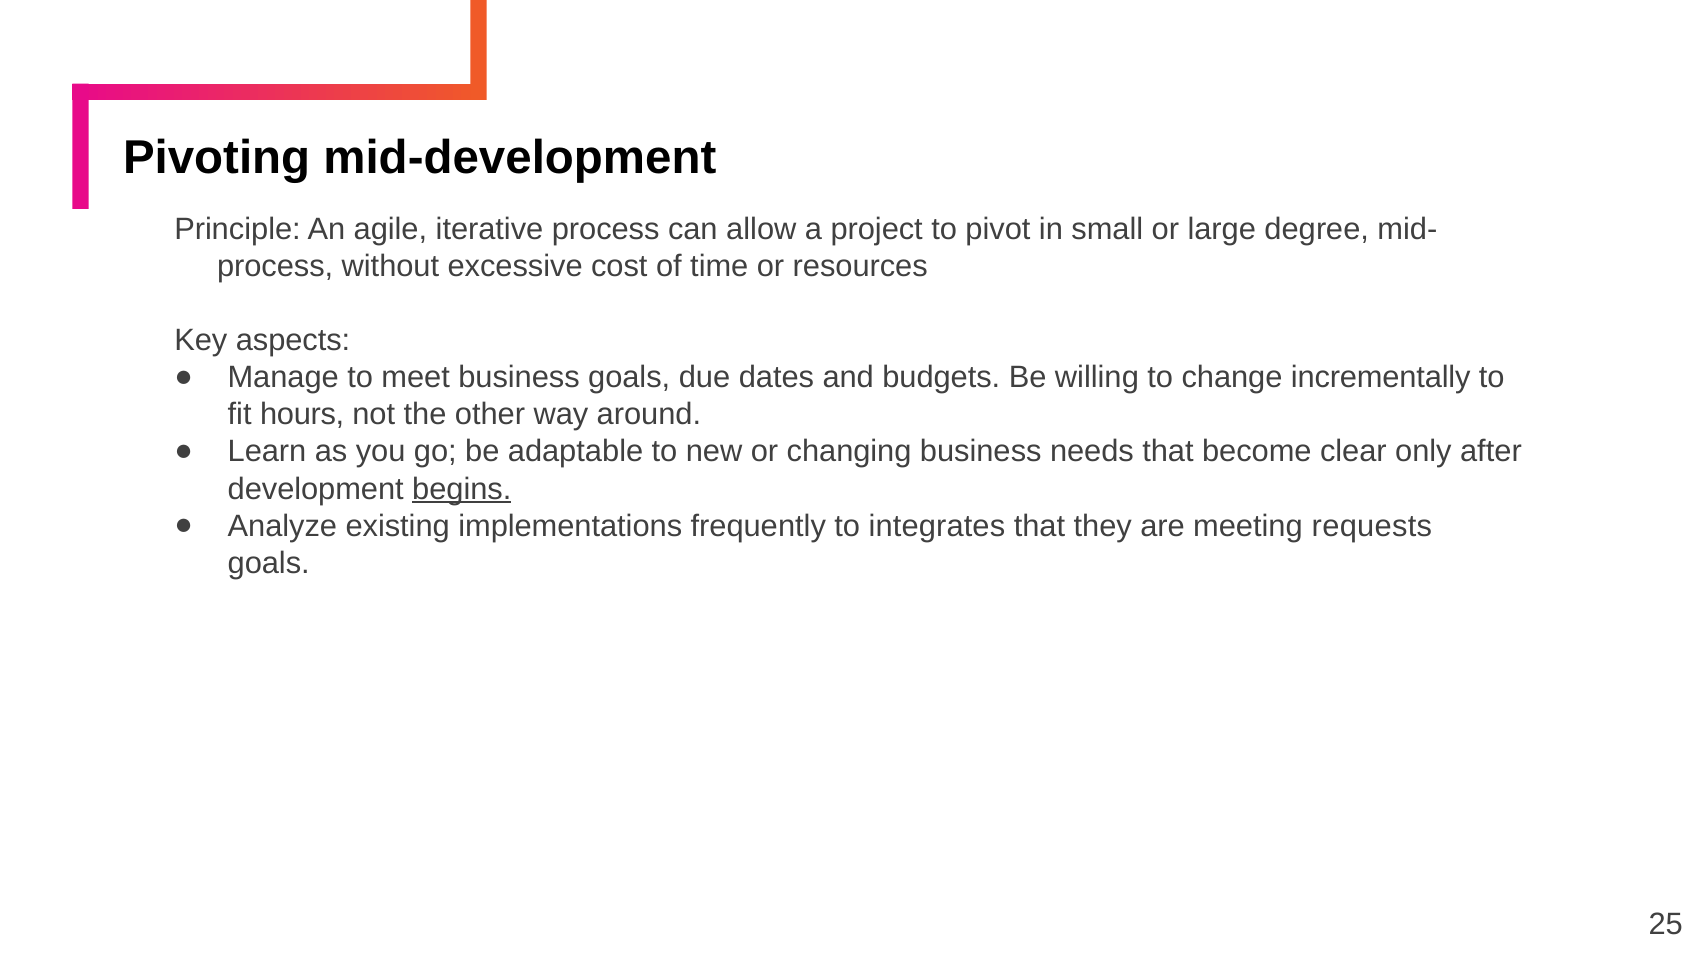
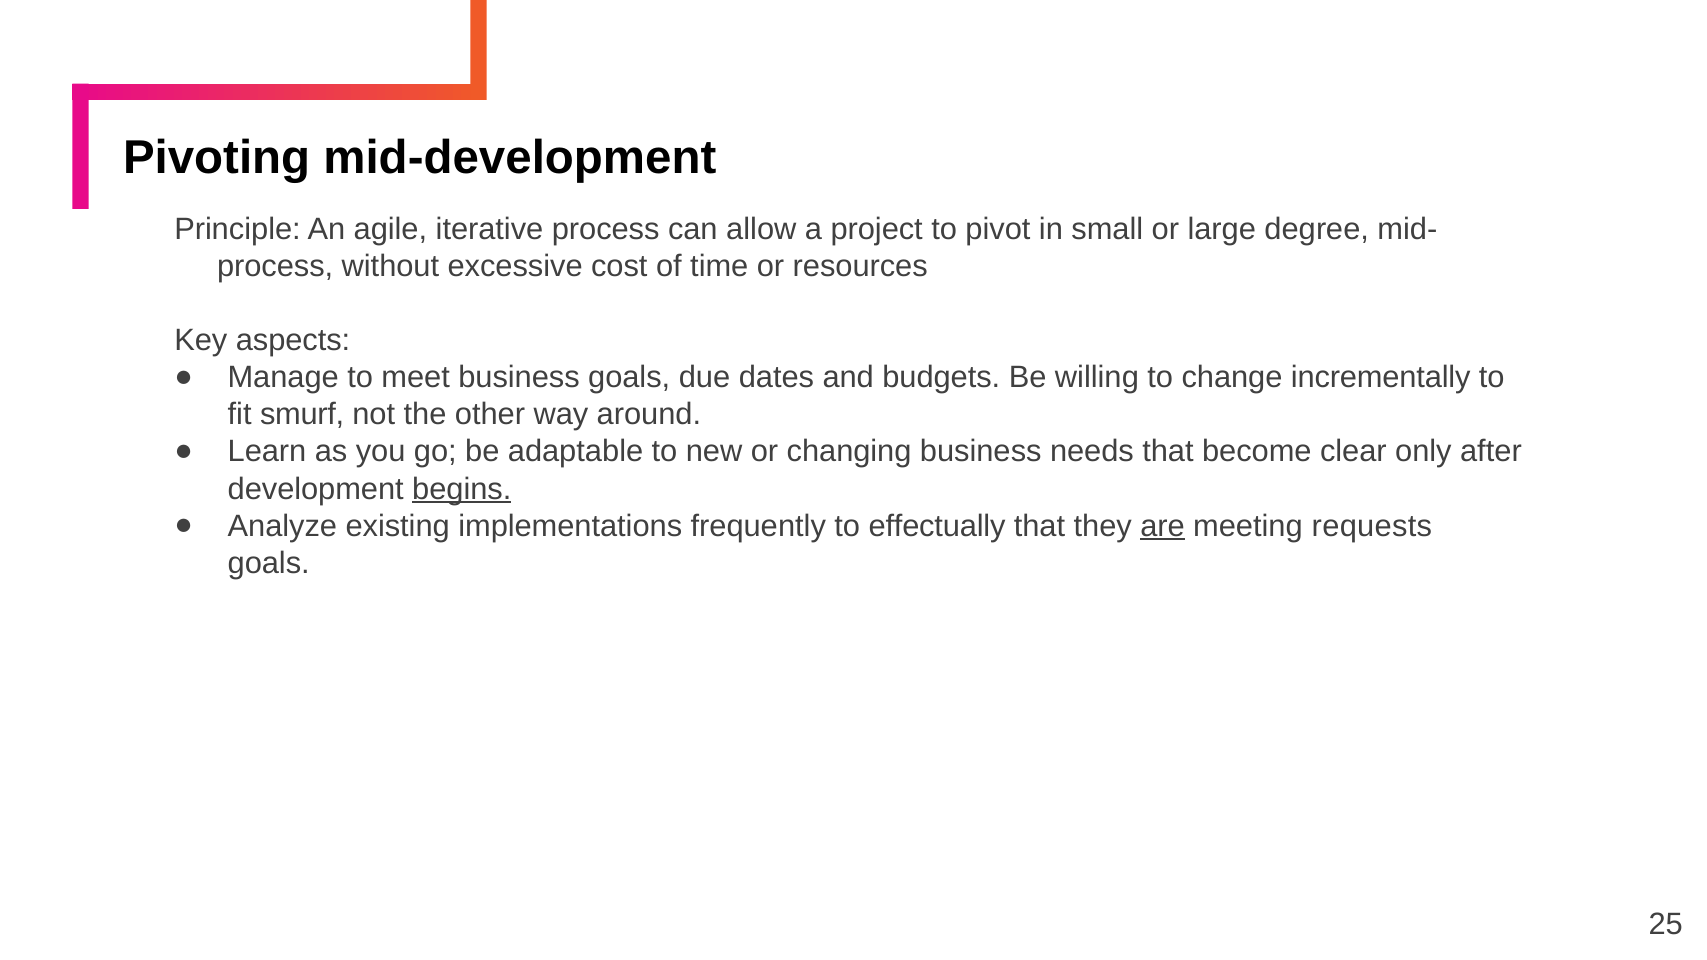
hours: hours -> smurf (302, 415)
integrates: integrates -> effectually (937, 526)
are underline: none -> present (1163, 526)
